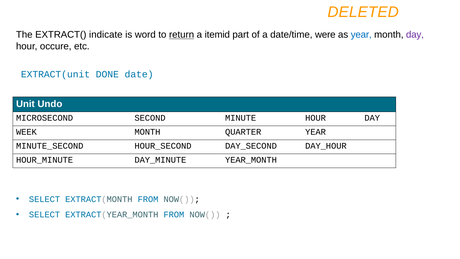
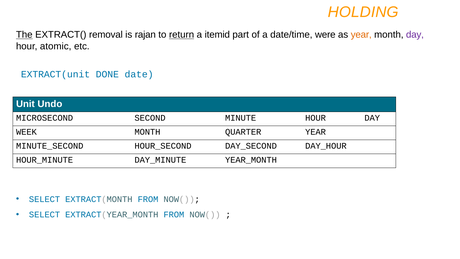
DELETED: DELETED -> HOLDING (363, 12)
The underline: none -> present (24, 35)
indicate: indicate -> removal (106, 35)
word: word -> rajan (145, 35)
year colour: blue -> orange (361, 35)
occure: occure -> atomic (56, 46)
